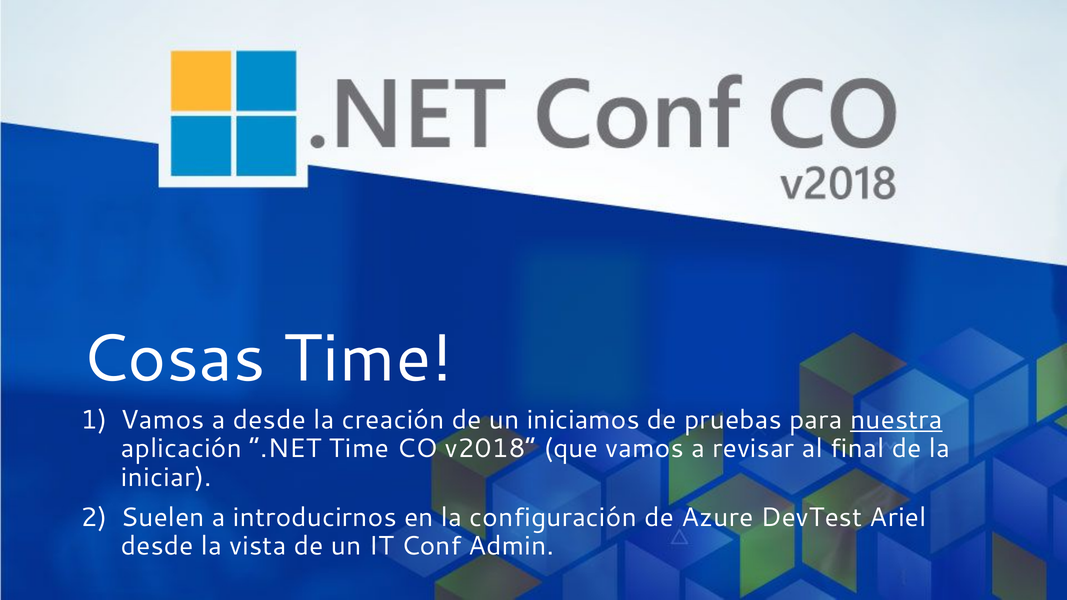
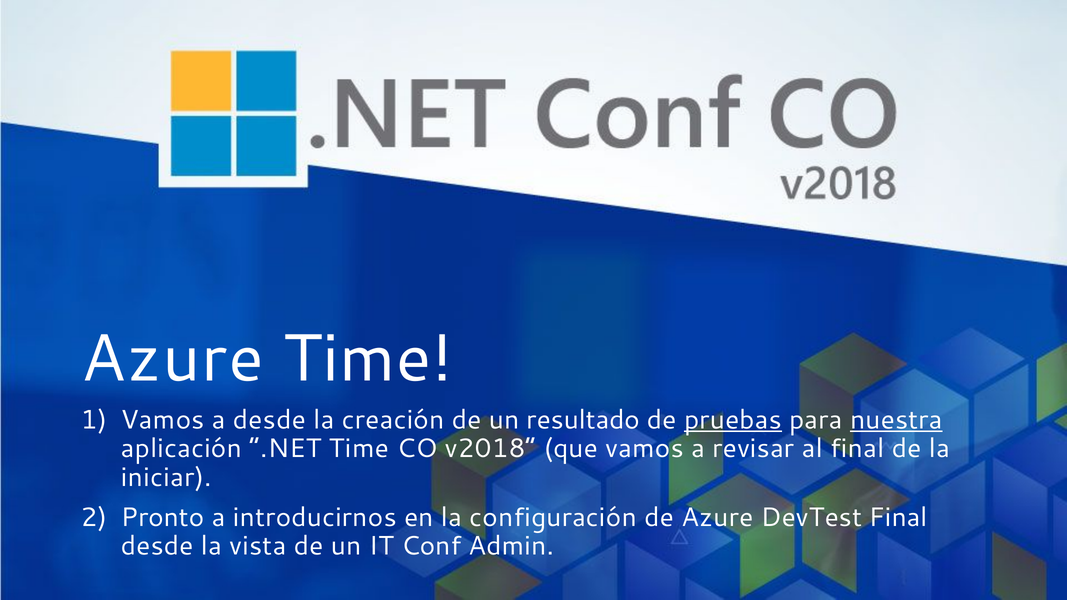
Cosas: Cosas -> Azure (172, 359)
iniciamos: iniciamos -> resultado (583, 420)
pruebas underline: none -> present (733, 420)
Suelen: Suelen -> Pronto (163, 517)
DevTest Ariel: Ariel -> Final (898, 517)
